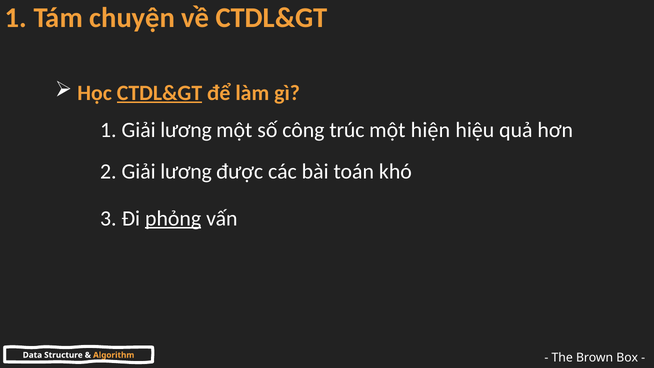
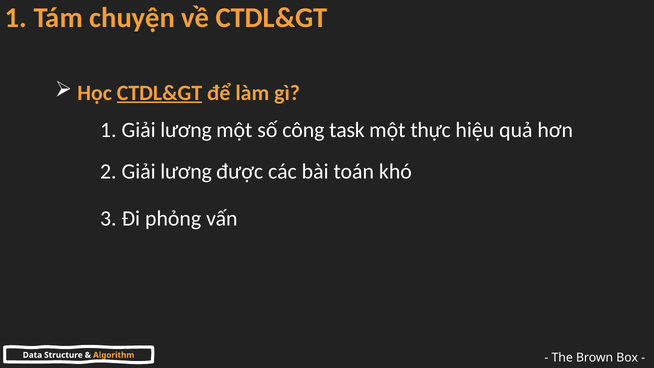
trúc: trúc -> task (347, 130)
hiện: hiện -> thực (431, 130)
phỏng underline: present -> none (173, 218)
